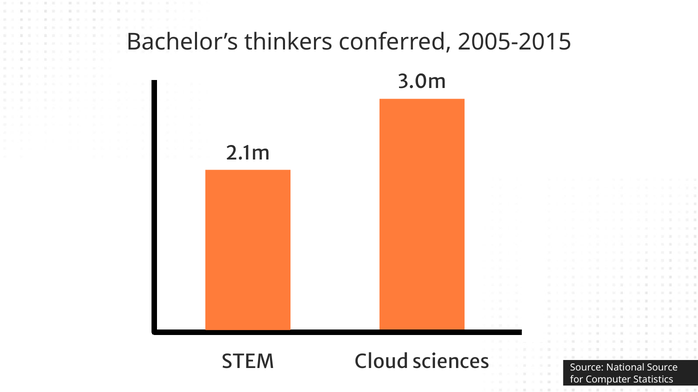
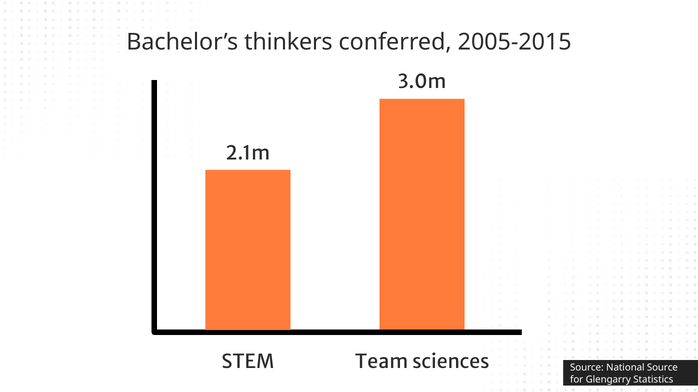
Cloud: Cloud -> Team (382, 363)
Computer: Computer -> Glengarry (608, 380)
